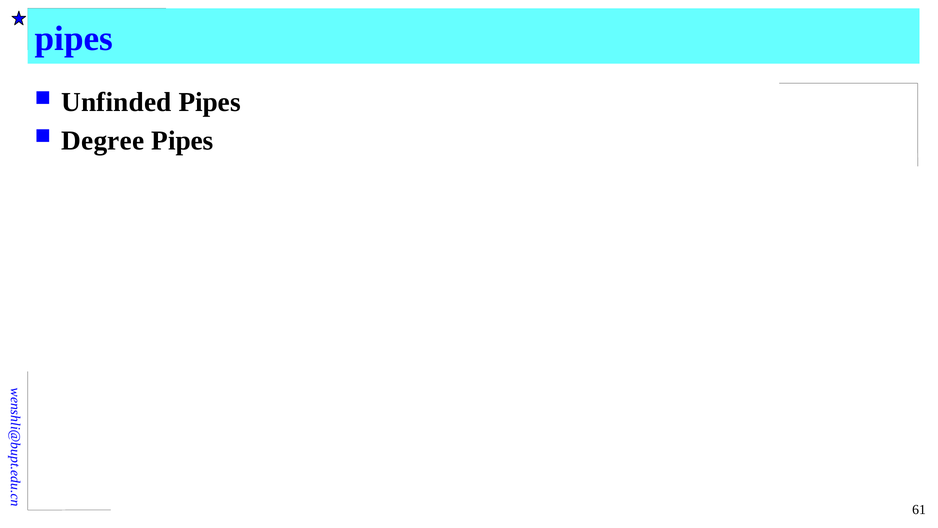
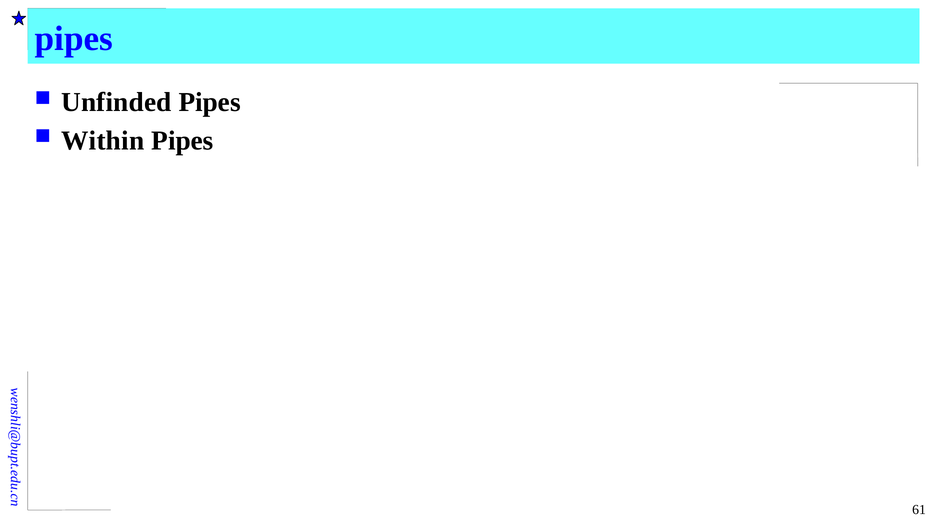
Degree: Degree -> Within (103, 140)
